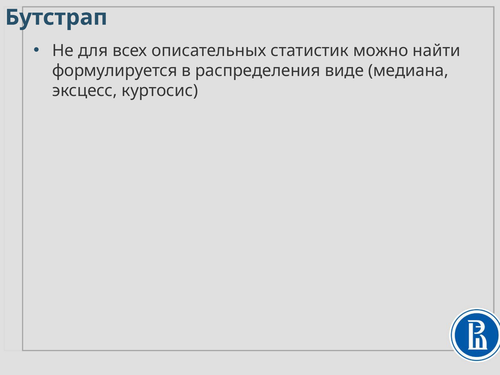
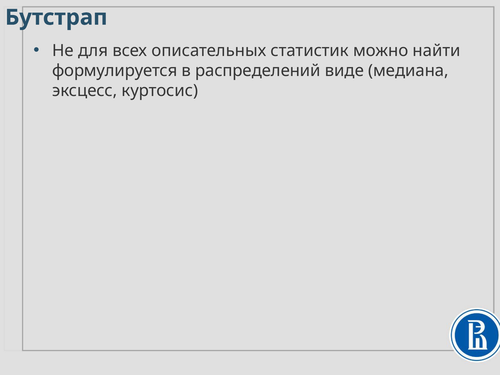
распределения: распределения -> распределений (258, 71)
